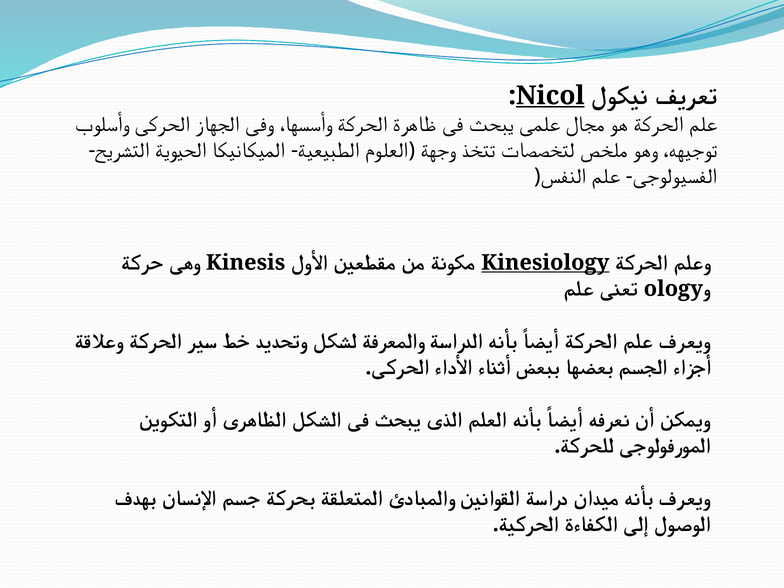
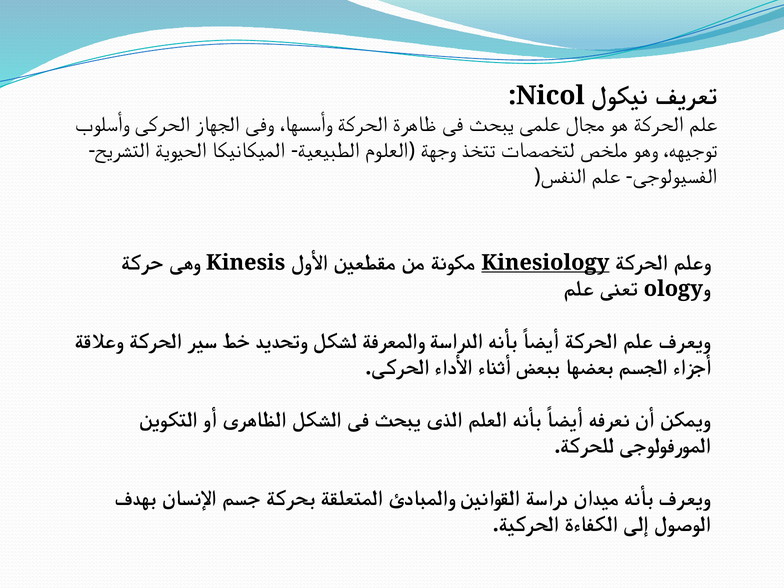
Nicol underline: present -> none (550, 96)
